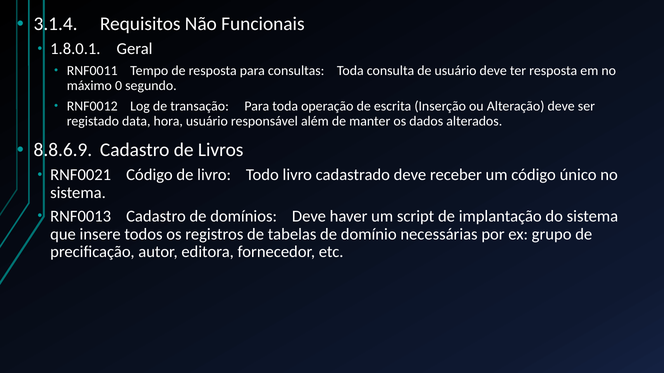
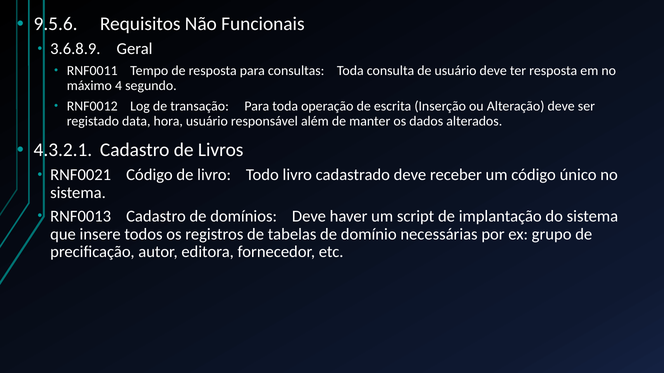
3.1.4: 3.1.4 -> 9.5.6 (56, 24)
1.8.0.1: 1.8.0.1 -> 3.6.8.9 (75, 49)
0: 0 -> 4 (119, 86)
8.8.6.9: 8.8.6.9 -> 4.3.2.1 (63, 150)
